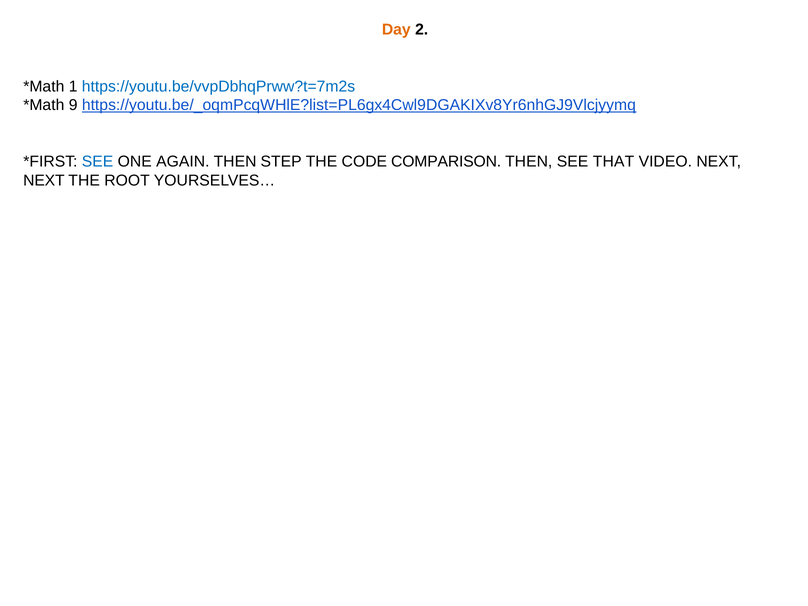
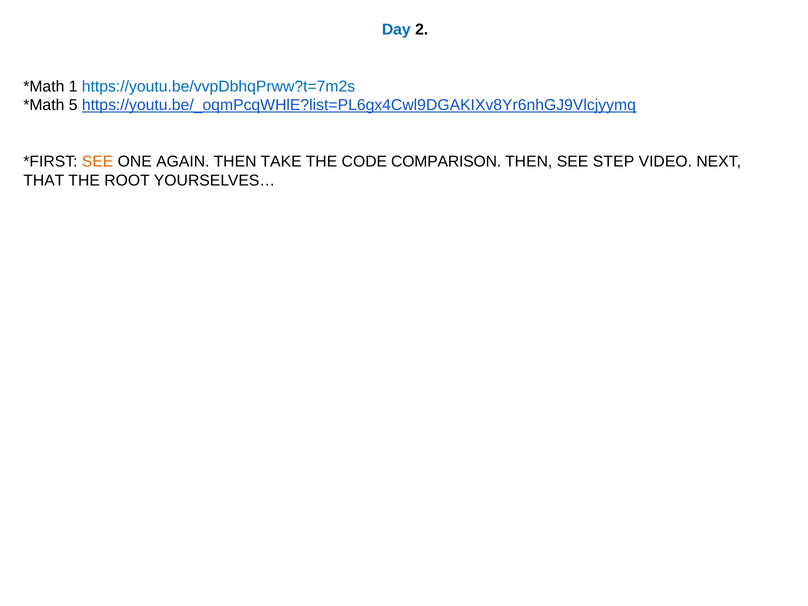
Day colour: orange -> blue (396, 30)
9: 9 -> 5 (73, 105)
SEE colour: blue -> orange (98, 162)
STEP: STEP -> TAKE (281, 162)
THAT: THAT -> STEP (614, 162)
NEXT: NEXT -> THAT (44, 181)
